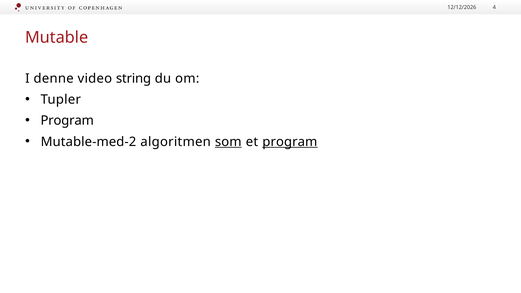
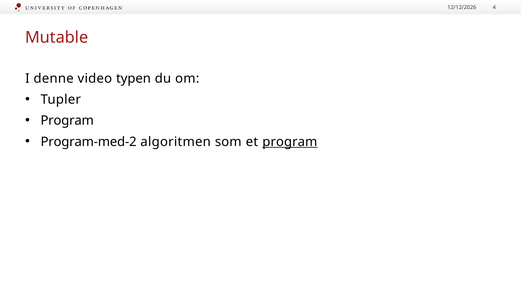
string: string -> typen (133, 79)
Mutable-med-2: Mutable-med-2 -> Program-med-2 (89, 142)
som underline: present -> none (228, 142)
